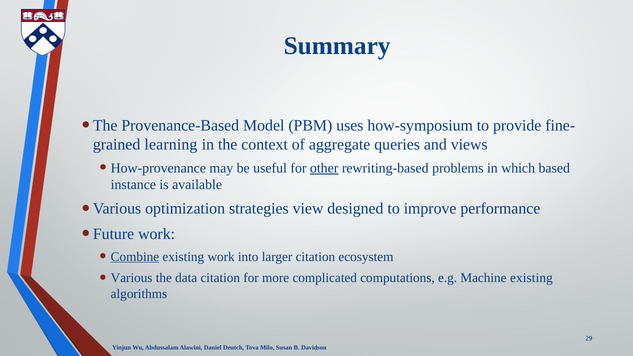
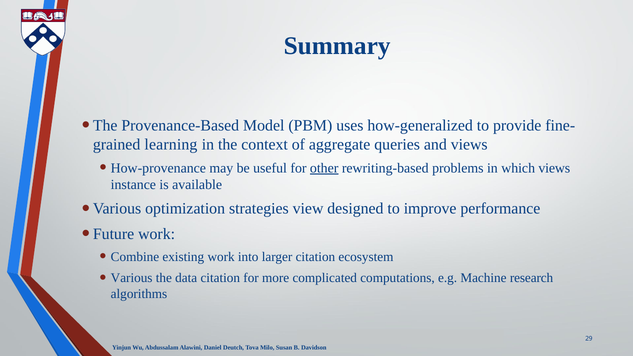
how-symposium: how-symposium -> how-generalized (420, 126)
which based: based -> views (554, 168)
Combine underline: present -> none (135, 257)
Machine existing: existing -> research (532, 278)
